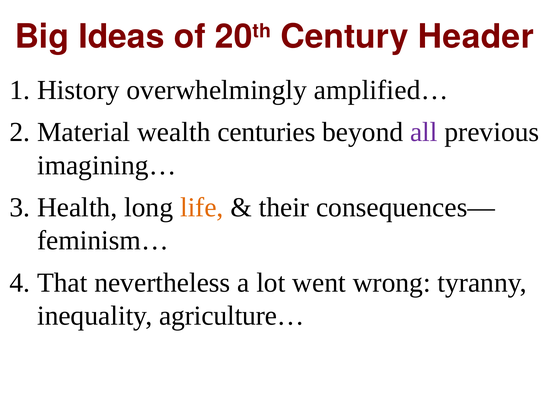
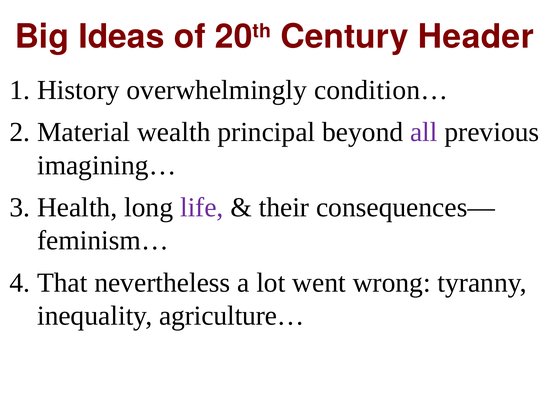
amplified…: amplified… -> condition… (381, 90)
centuries: centuries -> principal (266, 132)
life colour: orange -> purple (202, 208)
